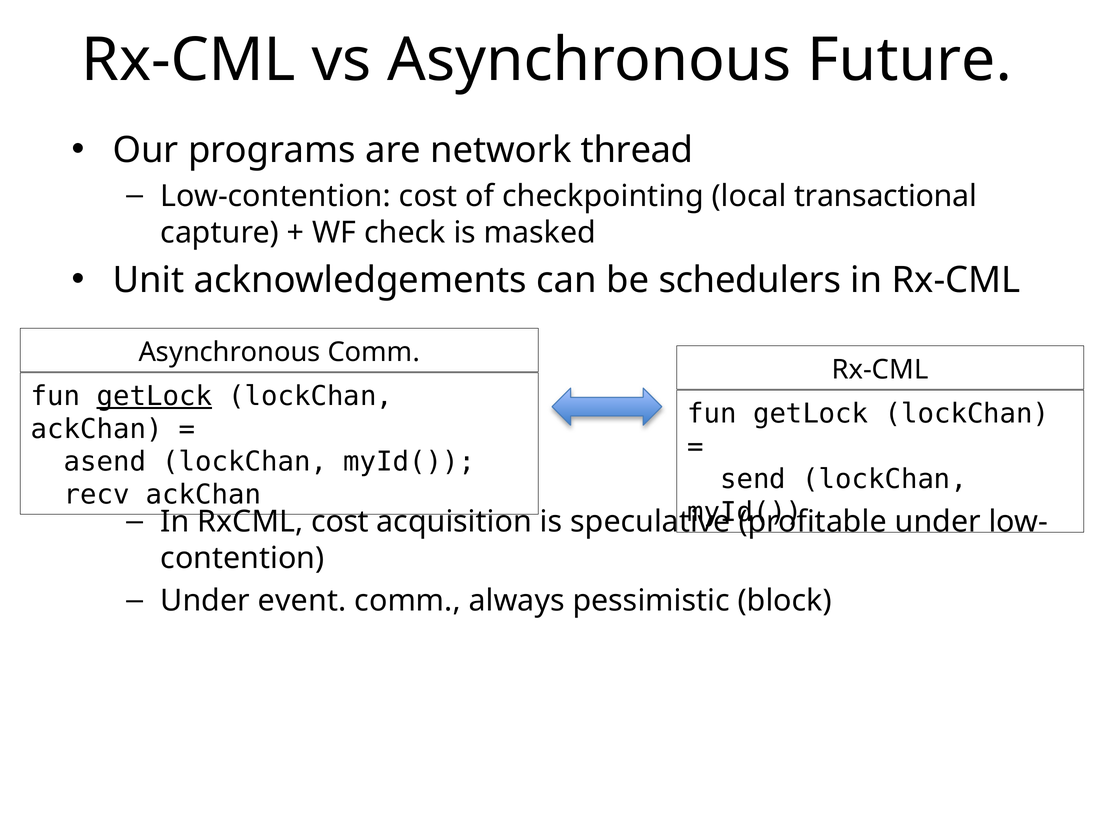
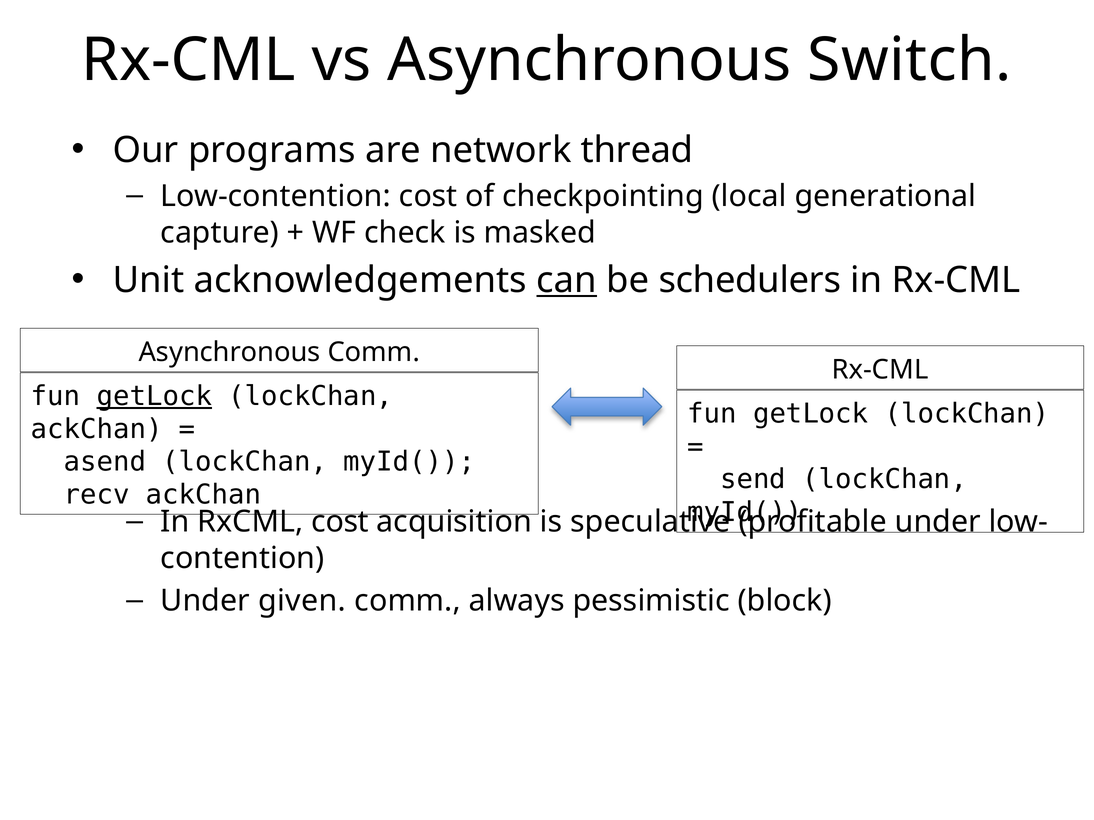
Future: Future -> Switch (909, 60)
transactional: transactional -> generational (885, 196)
can underline: none -> present (567, 281)
event: event -> given (302, 601)
